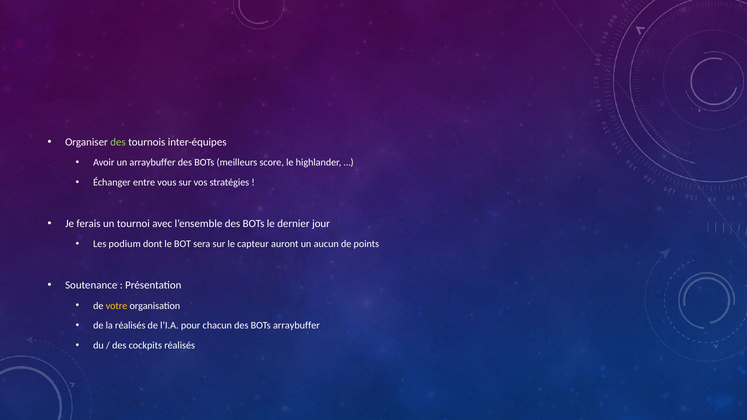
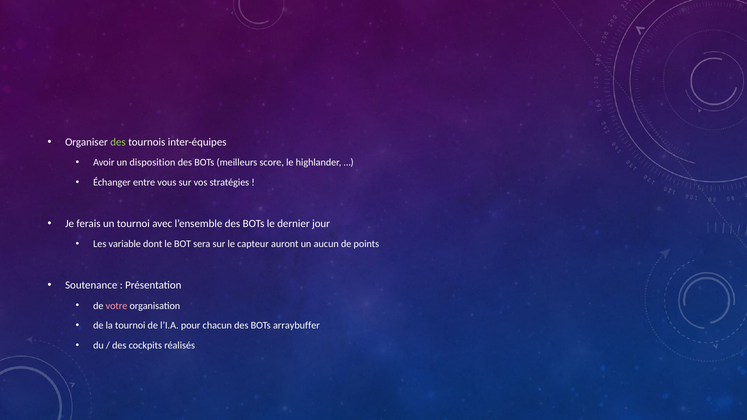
un arraybuffer: arraybuffer -> disposition (152, 163)
podium: podium -> variable (125, 244)
votre colour: yellow -> pink (116, 306)
la réalisés: réalisés -> tournoi (130, 326)
